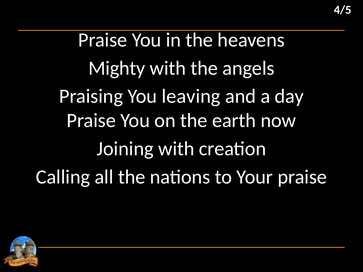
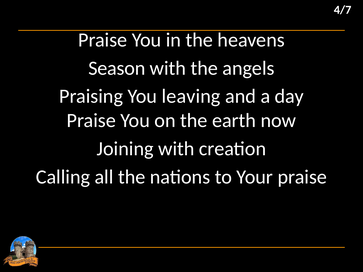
4/5: 4/5 -> 4/7 (343, 10)
Mighty: Mighty -> Season (117, 68)
